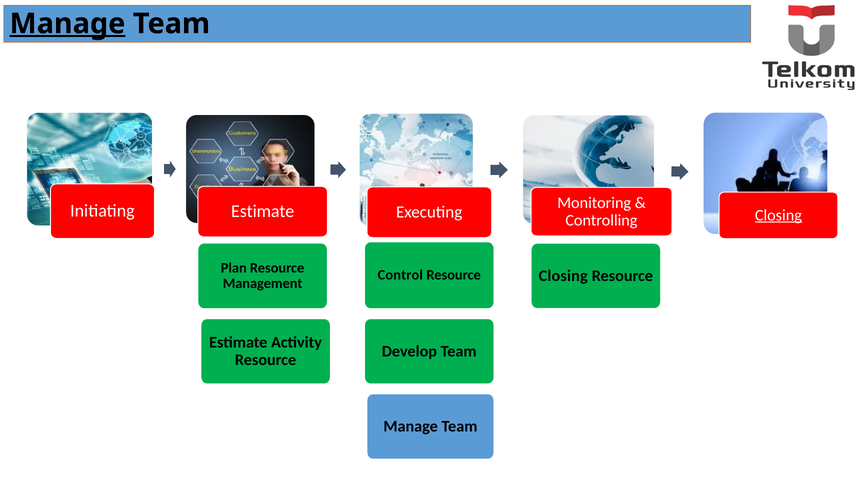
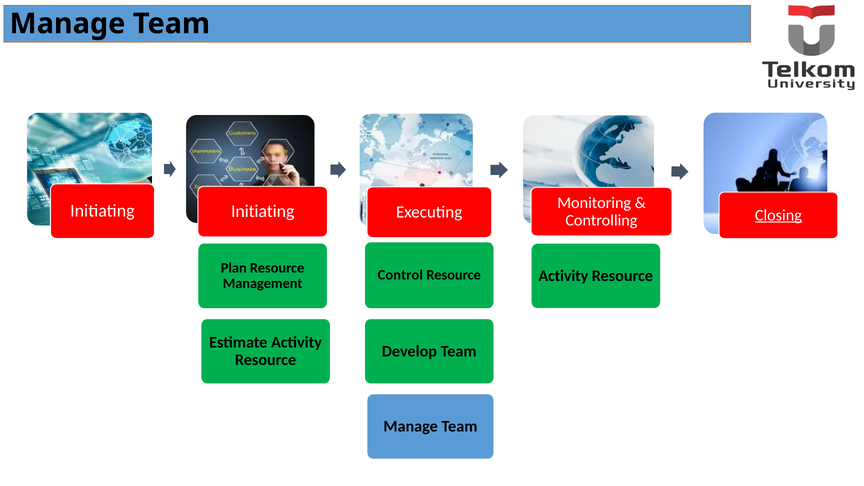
Manage underline: present -> none (67, 24)
Initiating Estimate: Estimate -> Initiating (263, 212)
Closing: Closing -> Activity (563, 276)
